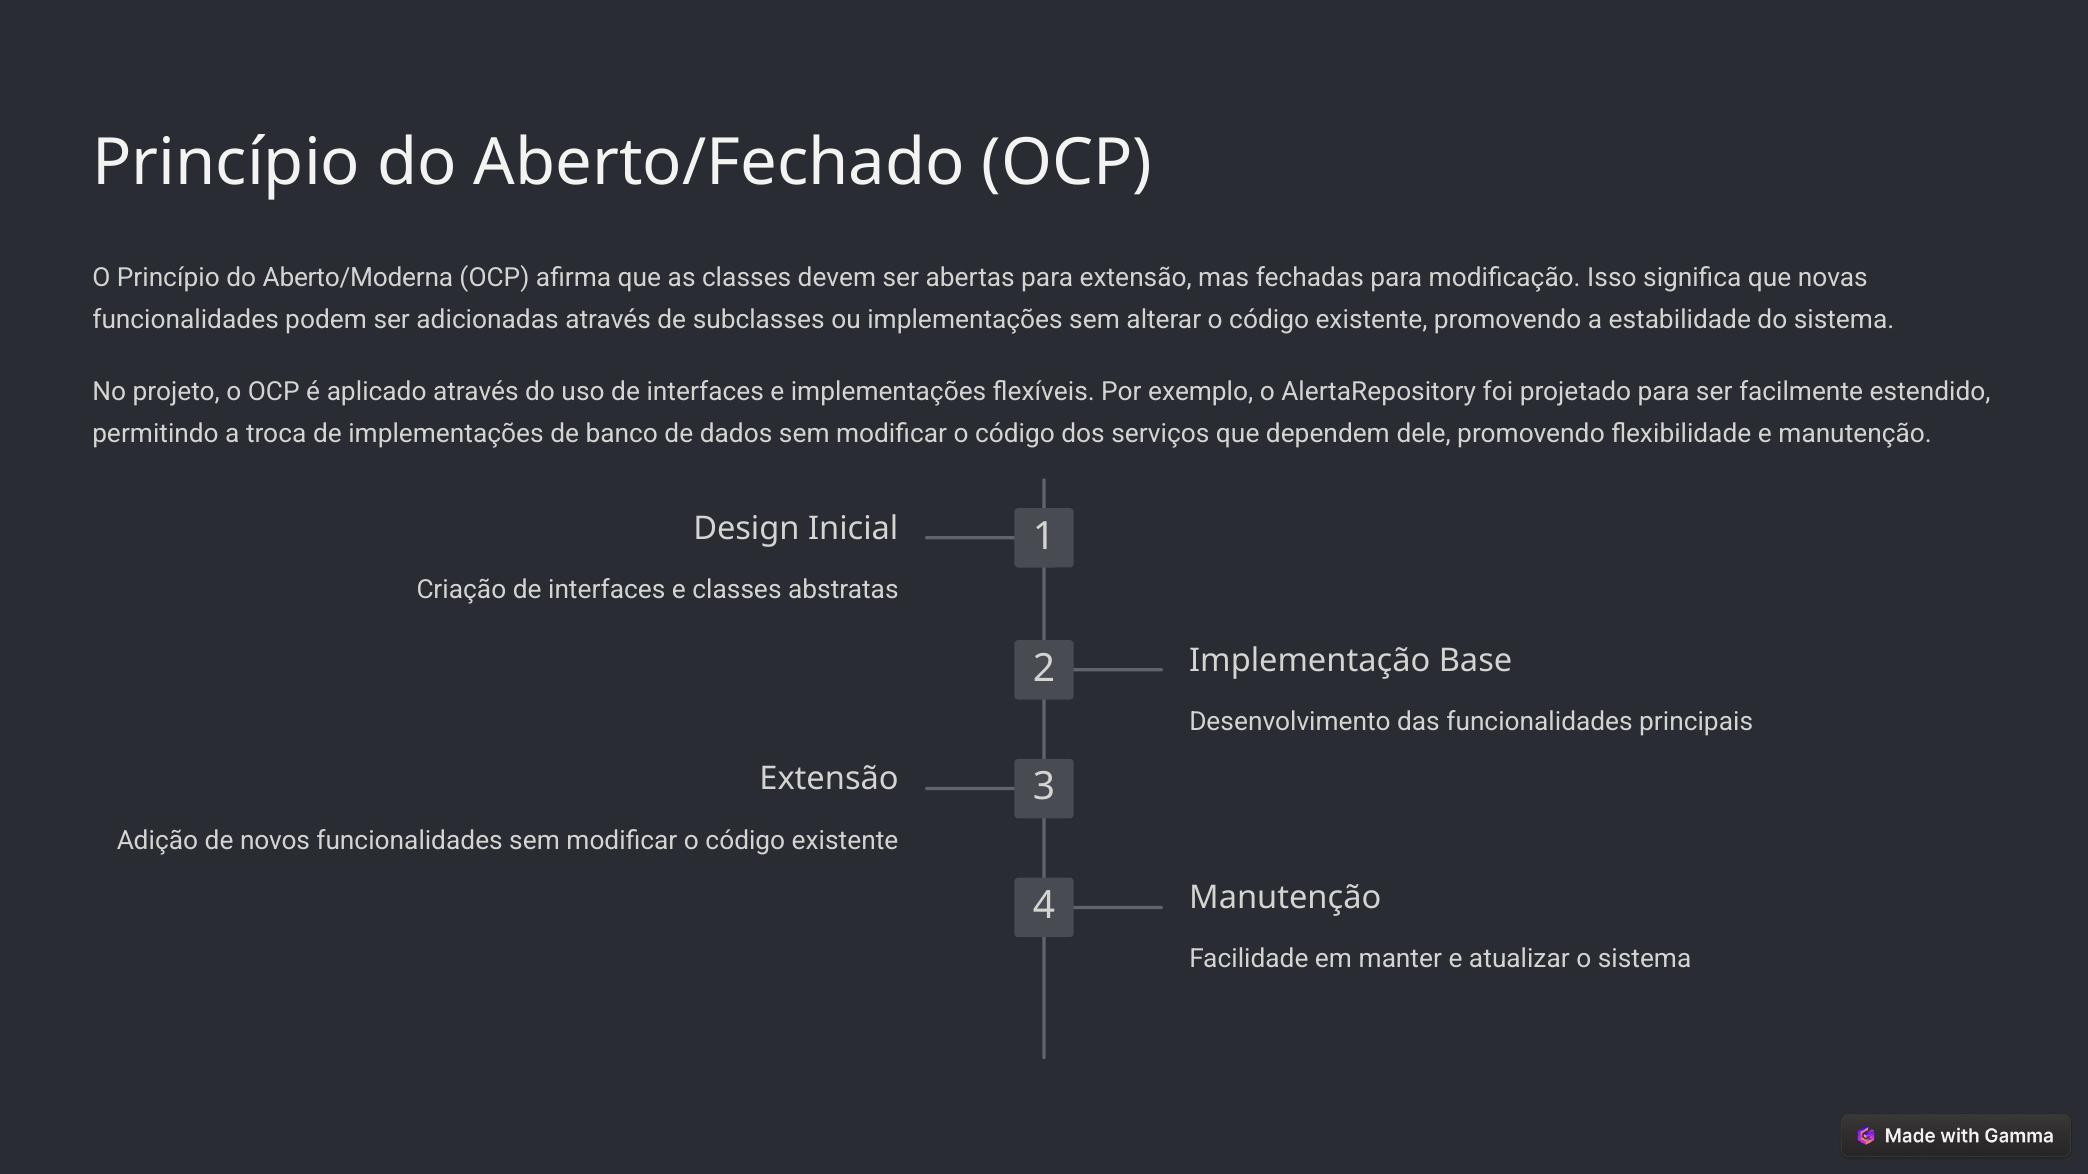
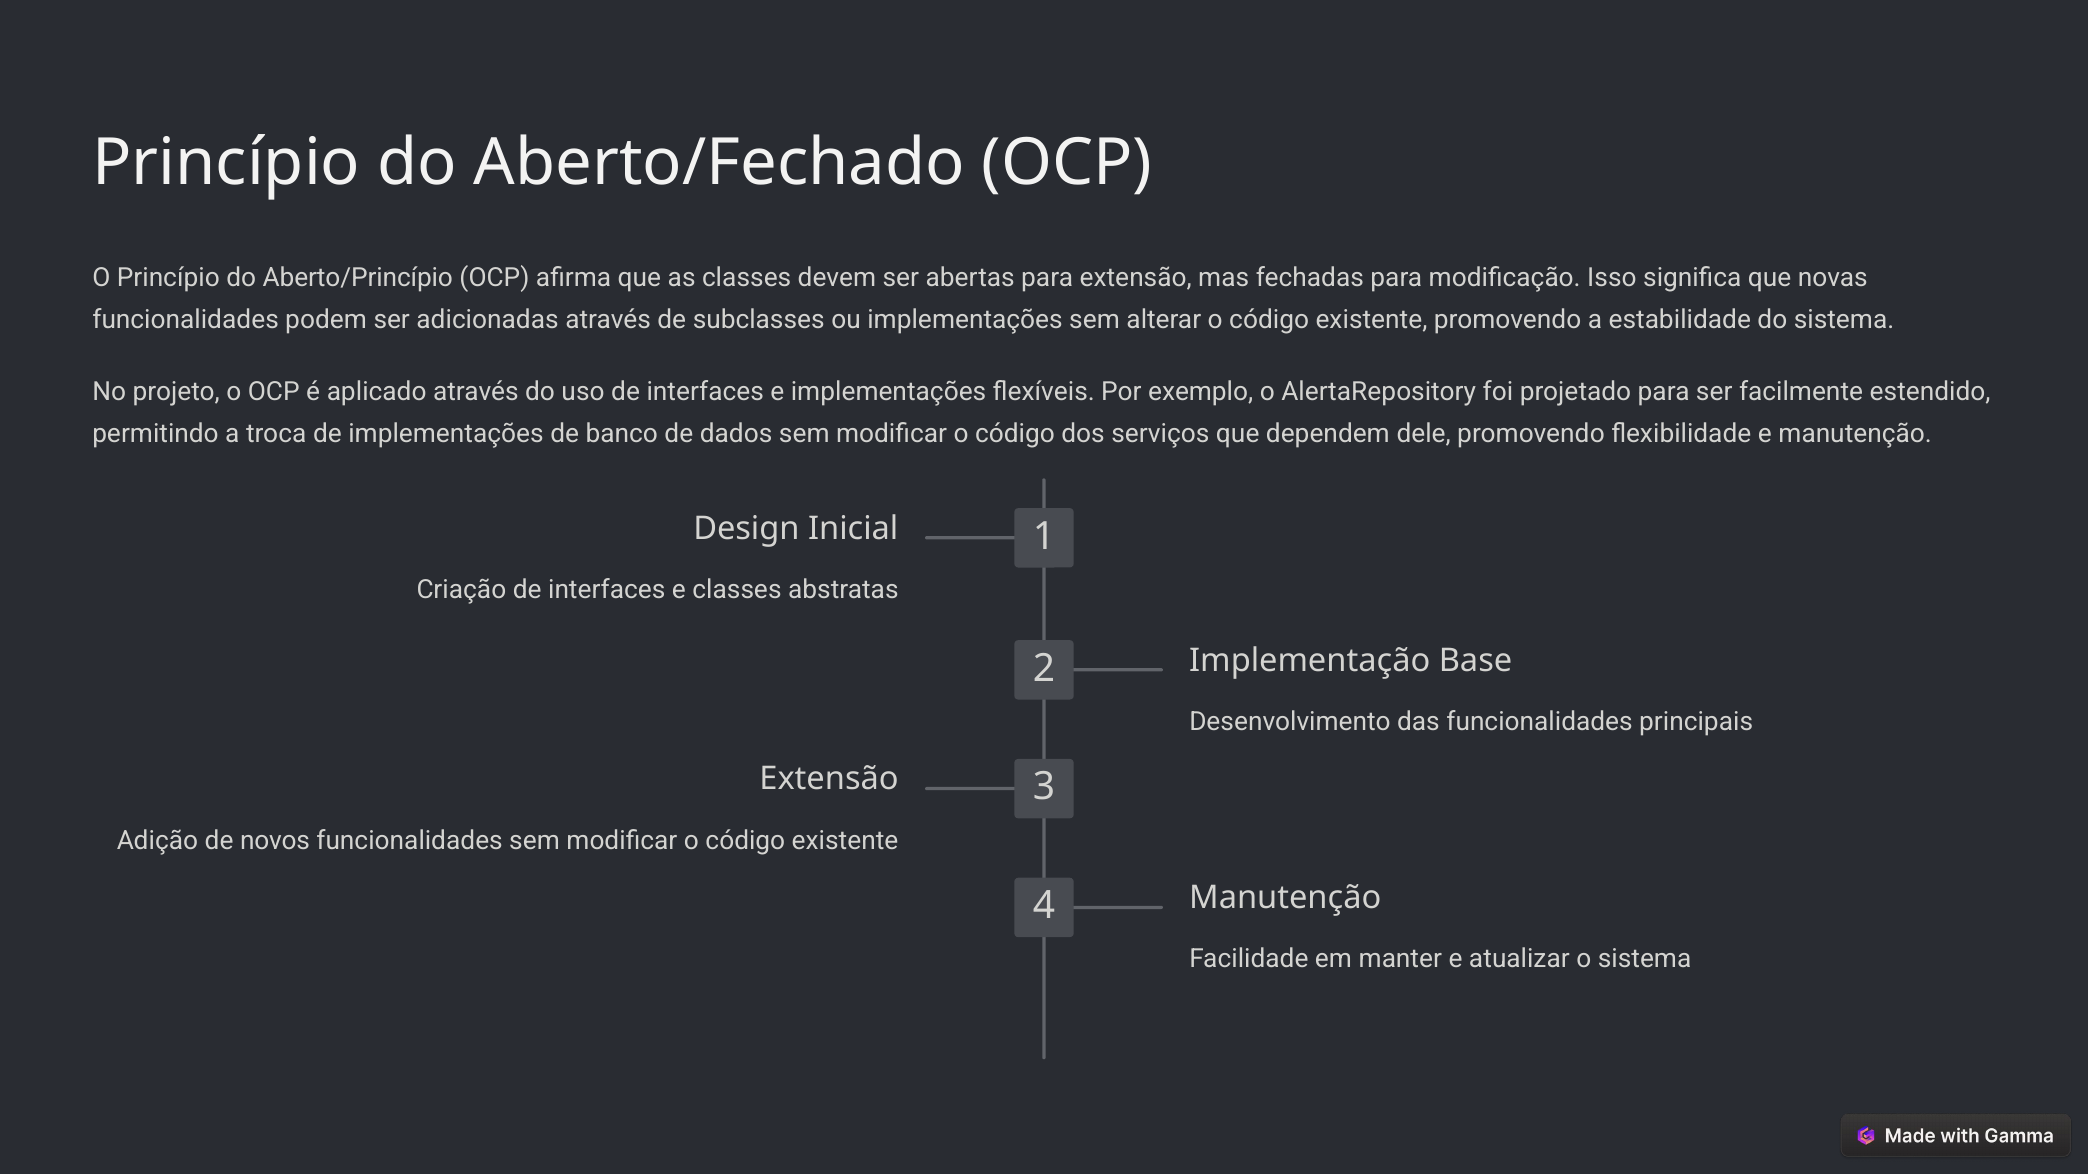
Aberto/Moderna: Aberto/Moderna -> Aberto/Princípio (358, 278)
